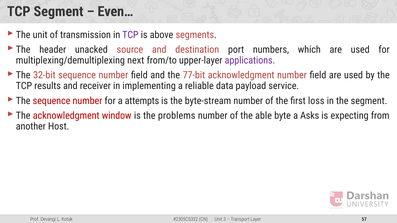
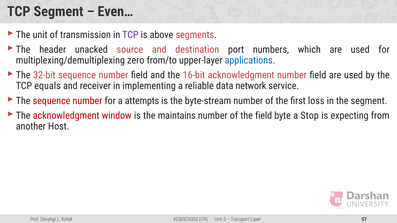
next: next -> zero (136, 60)
applications colour: purple -> blue (250, 60)
77-bit: 77-bit -> 16-bit (194, 75)
results: results -> equals (48, 86)
payload: payload -> network (251, 86)
problems: problems -> maintains (177, 116)
the able: able -> field (264, 116)
Asks: Asks -> Stop (310, 116)
